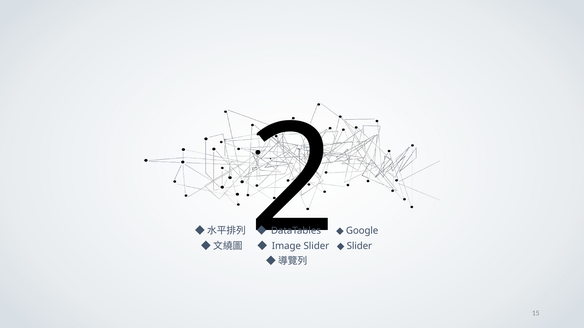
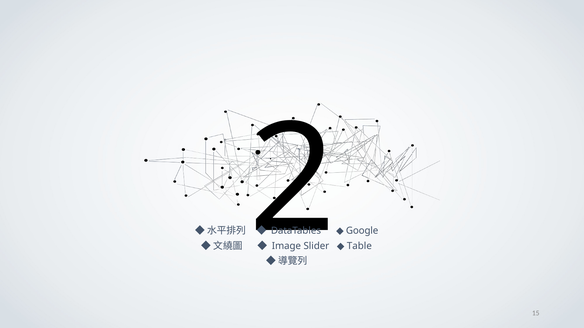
Slider: Slider -> Table (359, 246)
